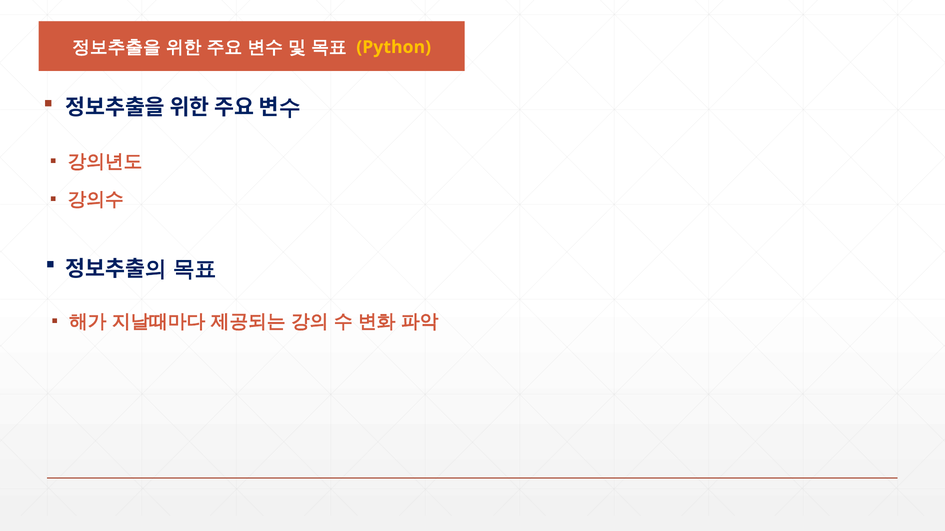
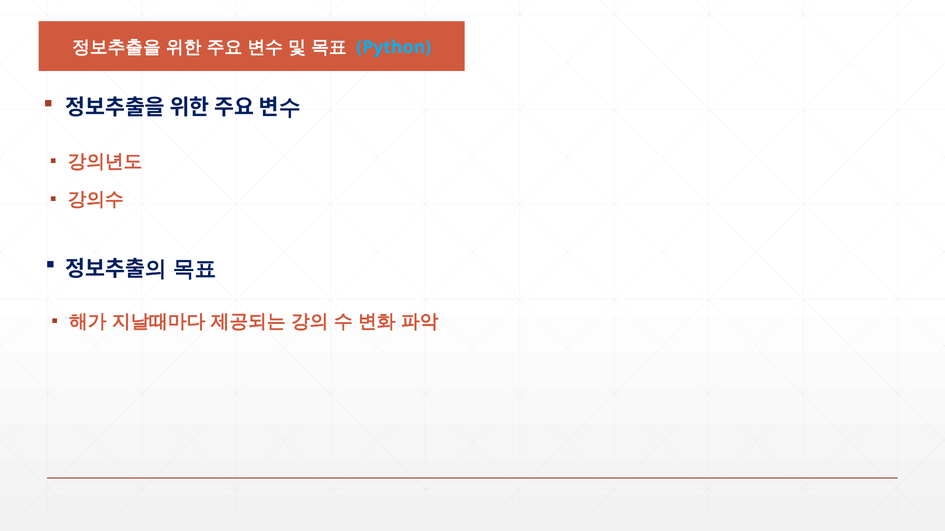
Python colour: yellow -> light blue (394, 47)
